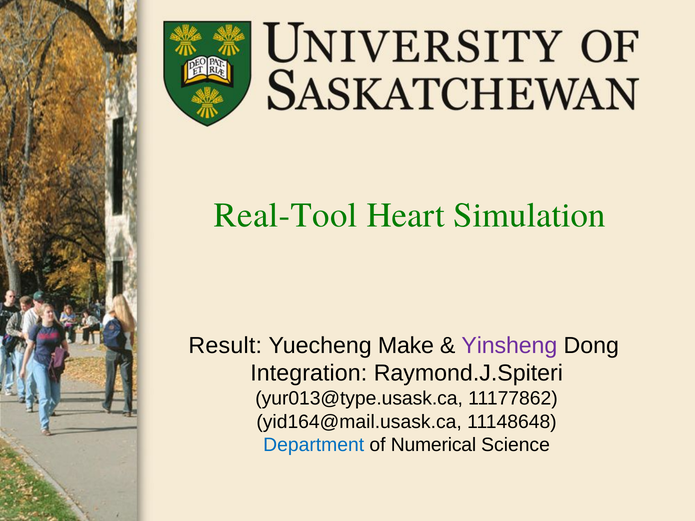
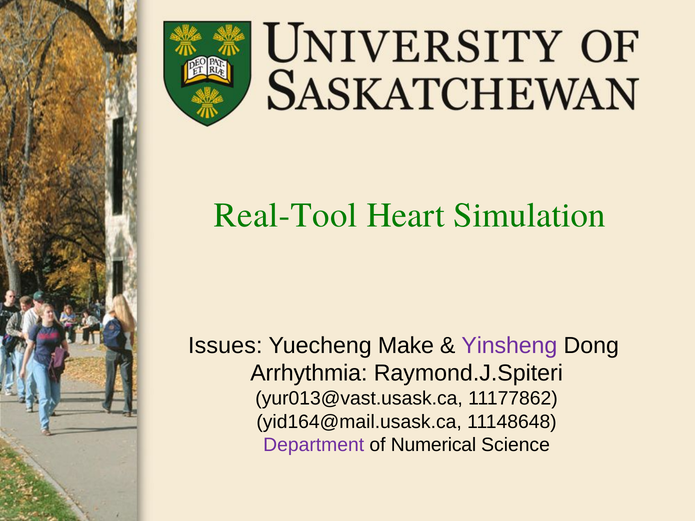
Result: Result -> Issues (225, 346)
Integration: Integration -> Arrhythmia (309, 373)
yur013@type.usask.ca: yur013@type.usask.ca -> yur013@vast.usask.ca (359, 399)
Department colour: blue -> purple (314, 445)
